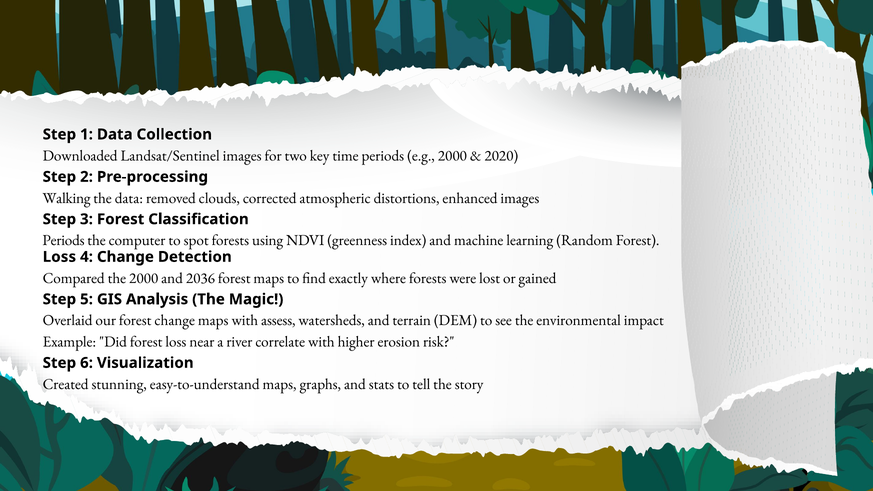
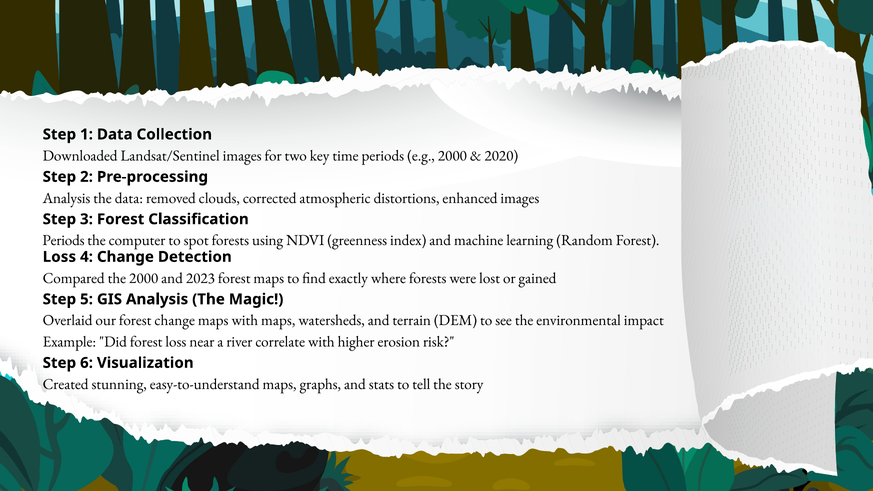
Walking: Walking -> Analysis (67, 198)
2036: 2036 -> 2023 (200, 278)
with assess: assess -> maps (278, 320)
